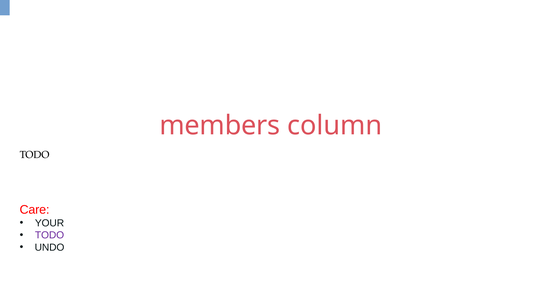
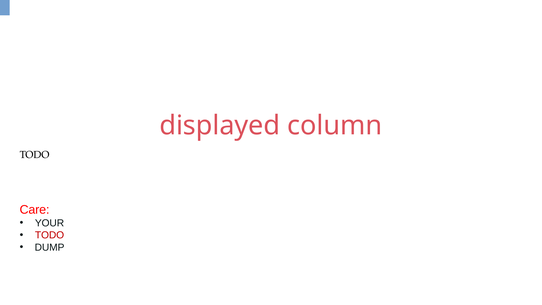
members: members -> displayed (220, 126)
TODO colour: purple -> red (50, 235)
UNDO: UNDO -> DUMP (50, 247)
